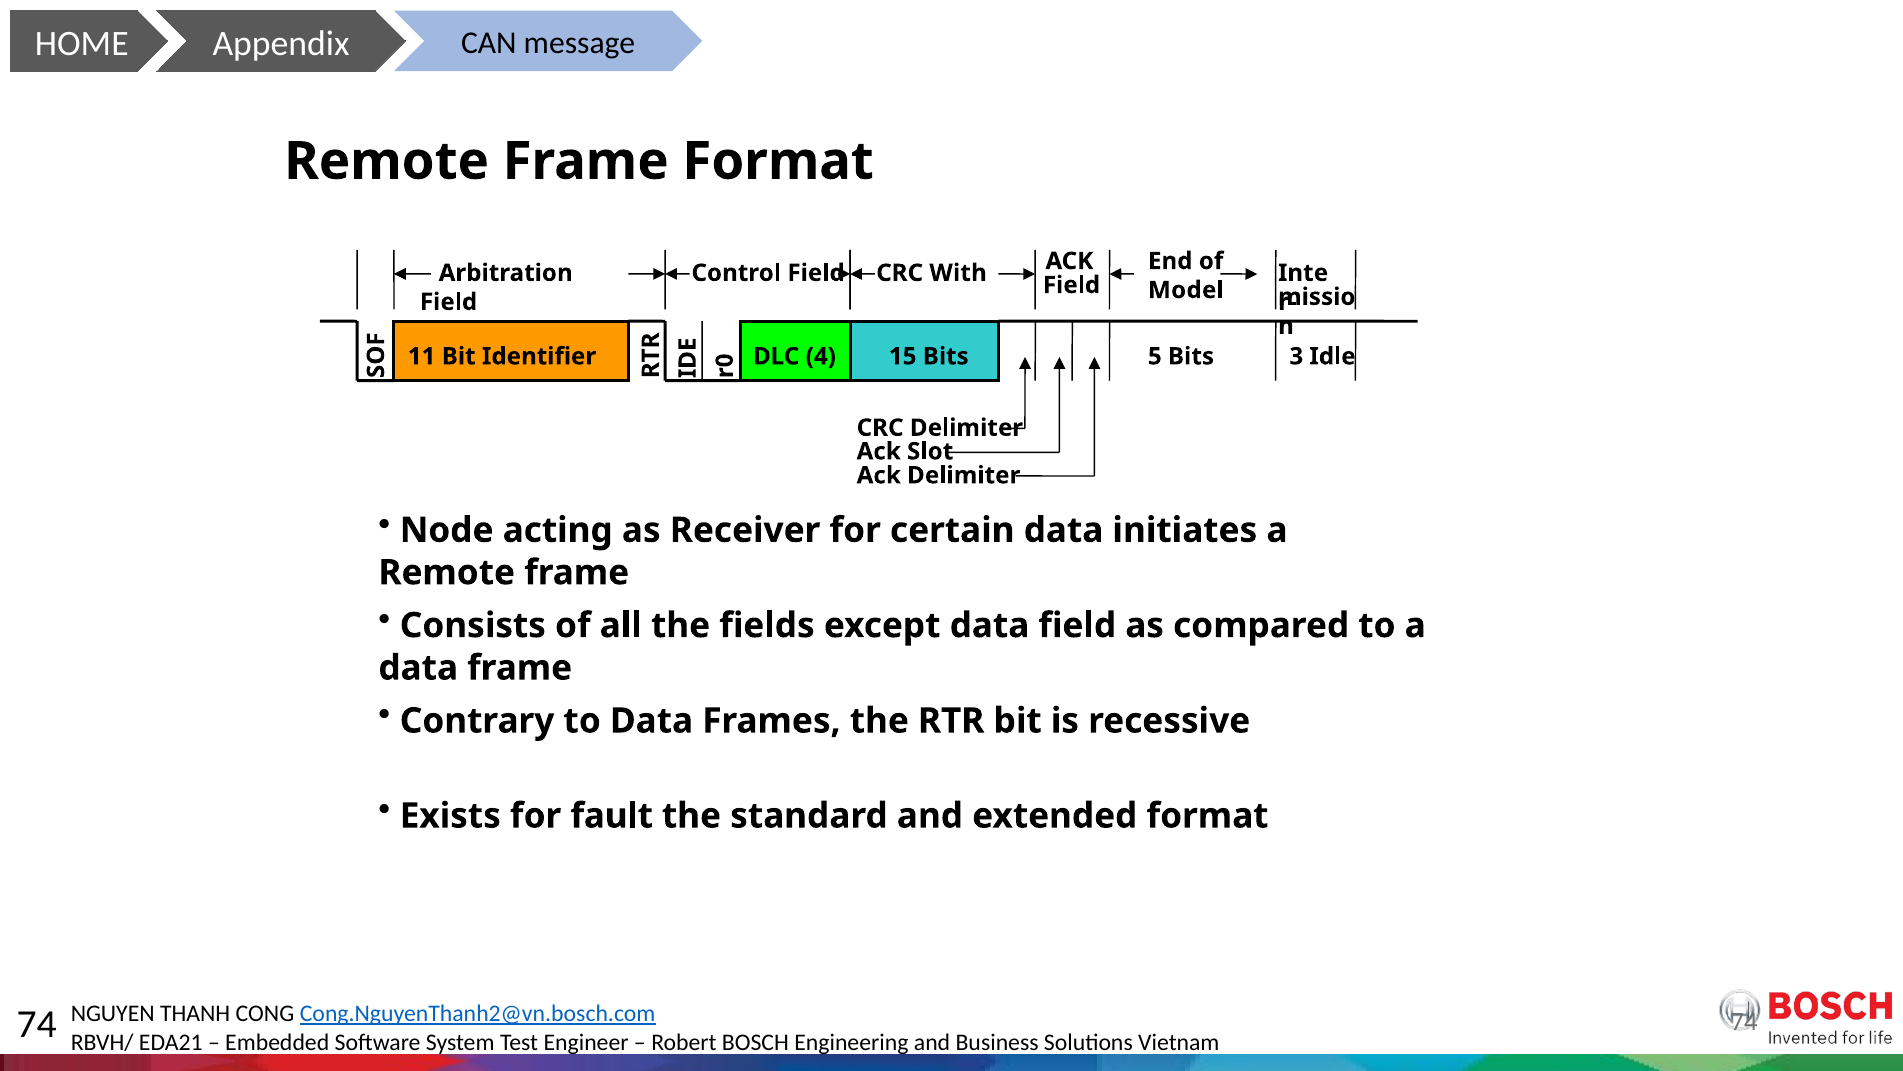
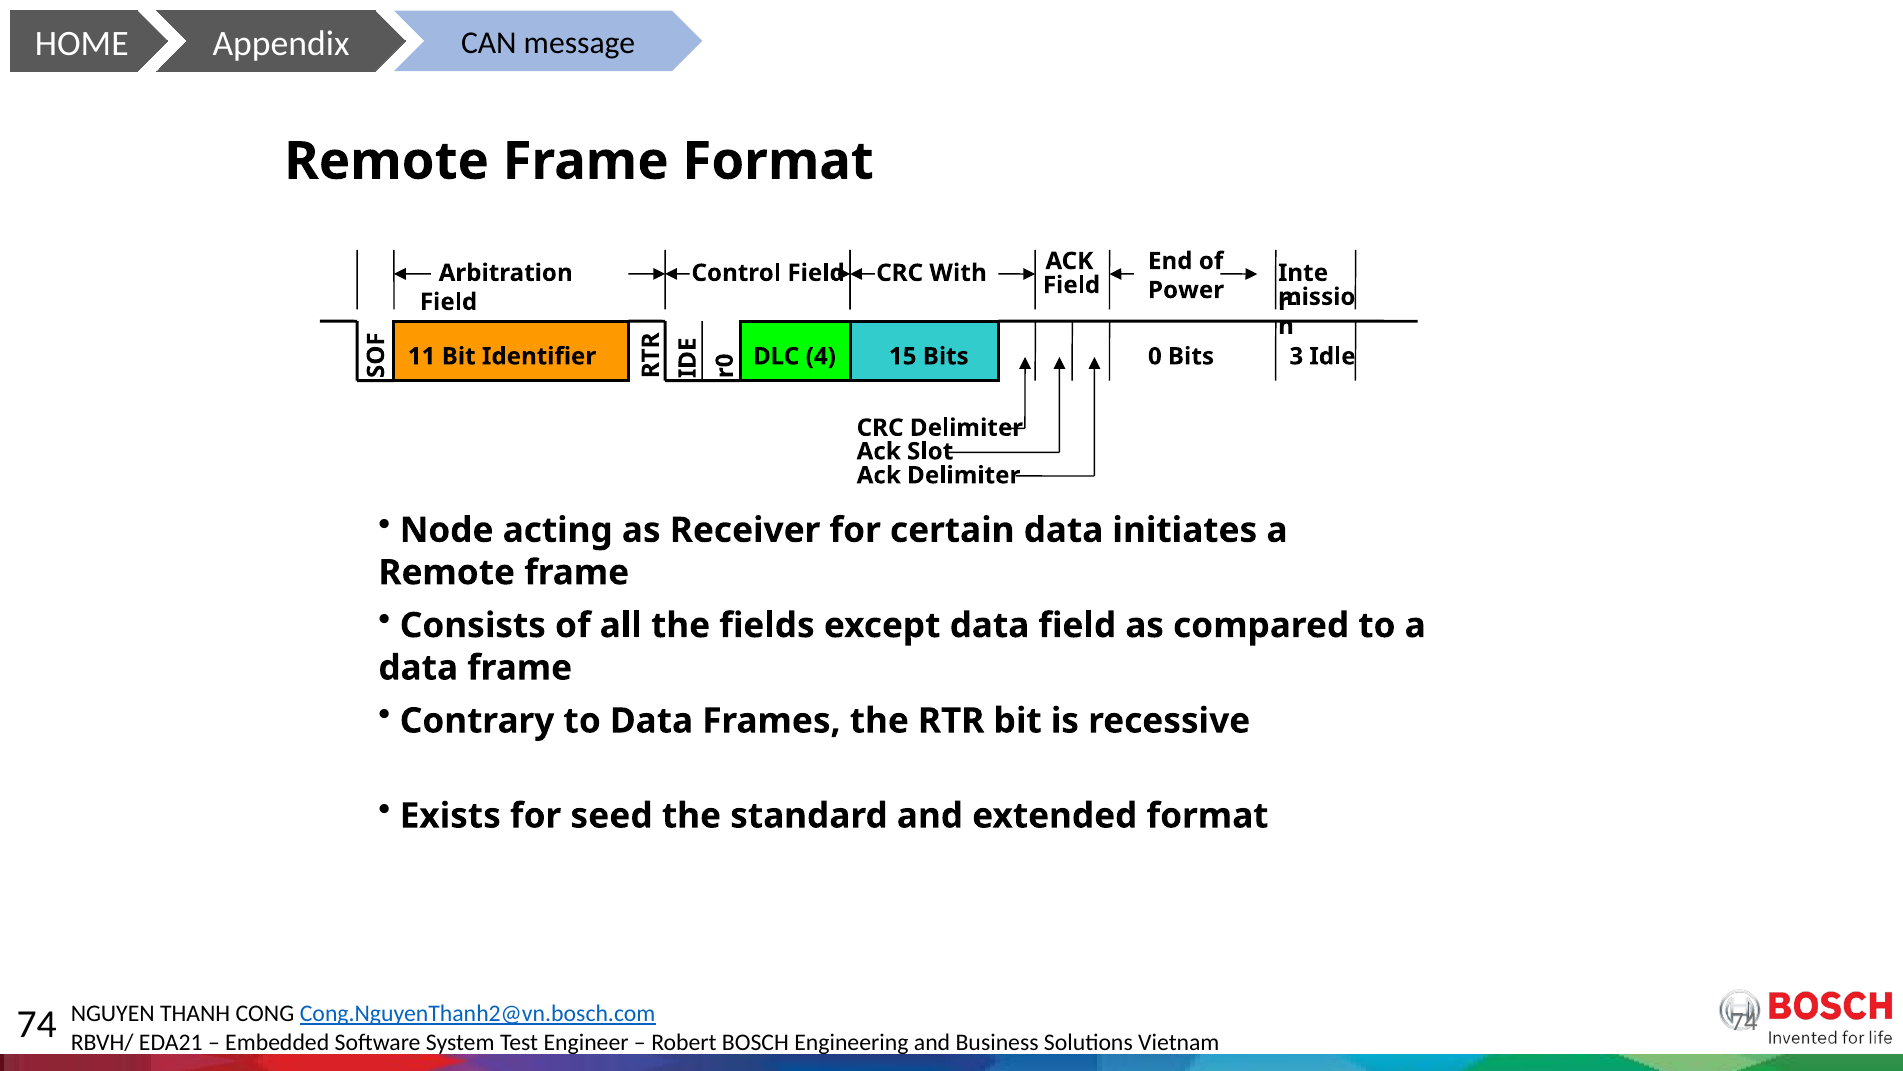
Model: Model -> Power (1186, 290)
Bits 5: 5 -> 0 (1155, 356)
fault: fault -> seed (612, 815)
